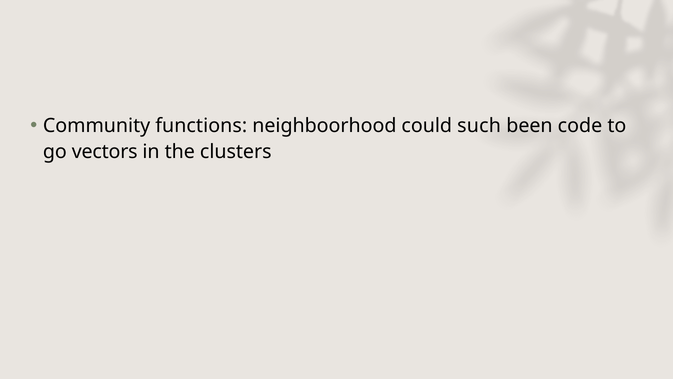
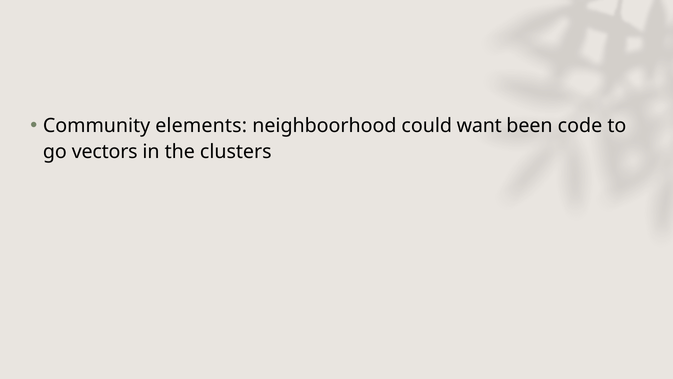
functions: functions -> elements (201, 126)
such: such -> want (479, 126)
